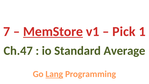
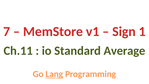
MemStore underline: present -> none (53, 31)
Pick: Pick -> Sign (124, 31)
Ch.47: Ch.47 -> Ch.11 (18, 51)
